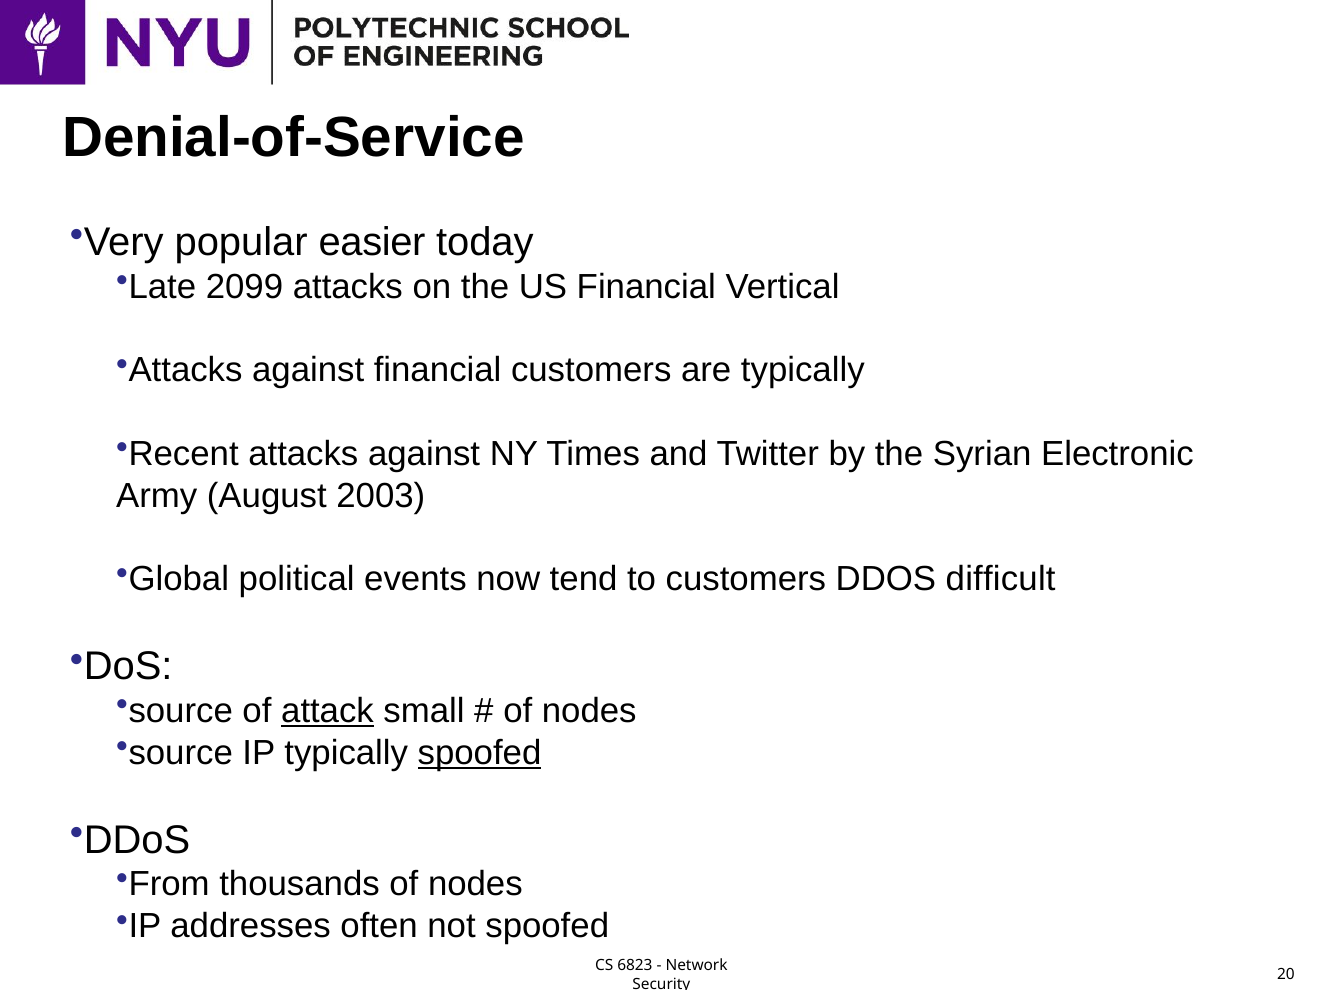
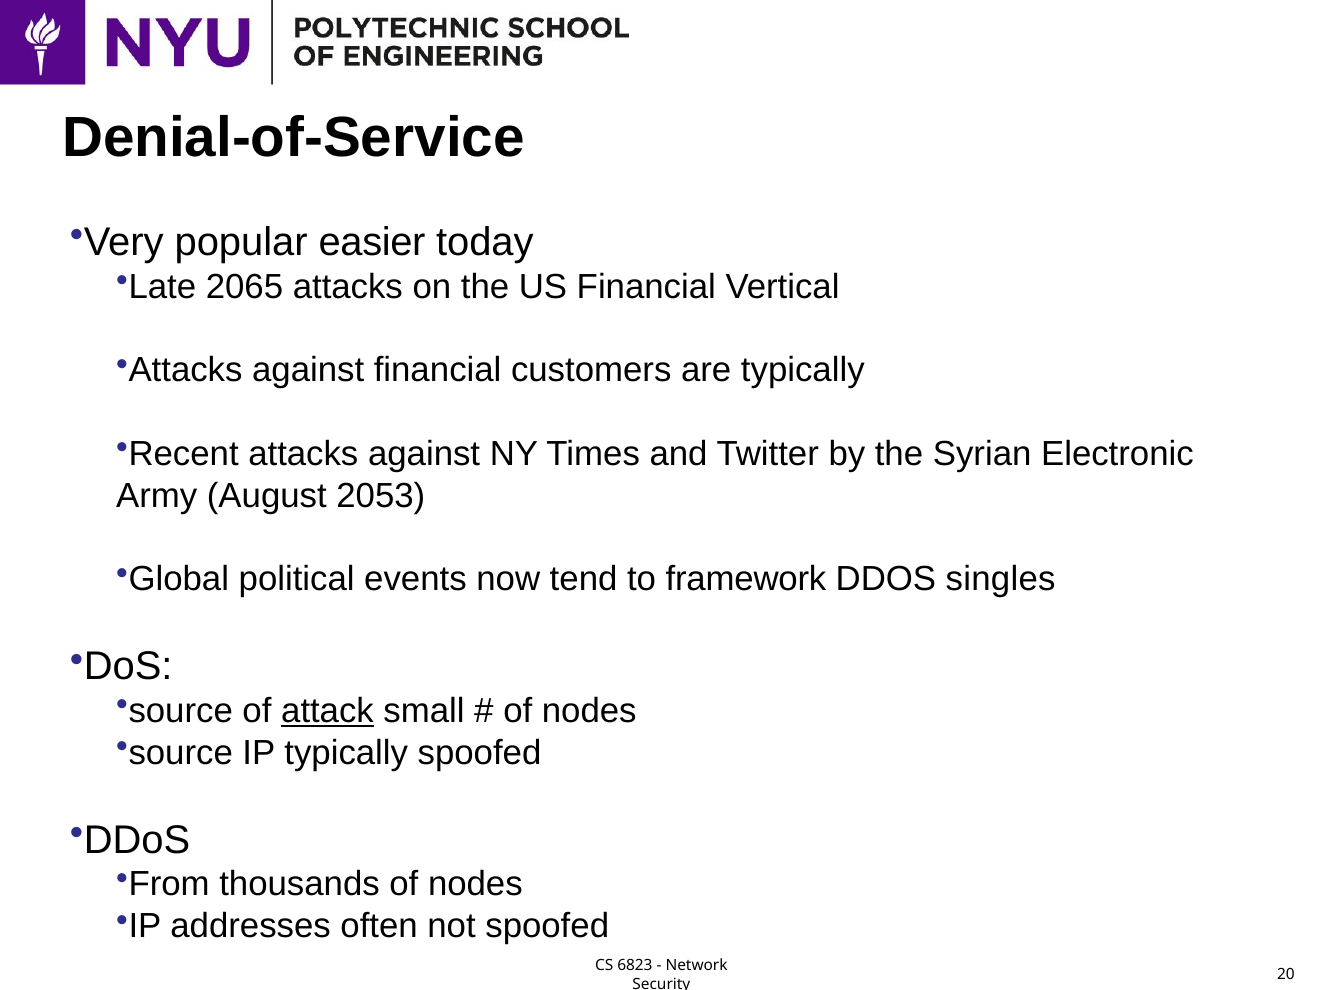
2099: 2099 -> 2065 (244, 287)
2003: 2003 -> 2053 (381, 495)
to customers: customers -> framework (746, 579)
difficult: difficult -> singles (1001, 579)
spoofed underline: present -> none (480, 752)
